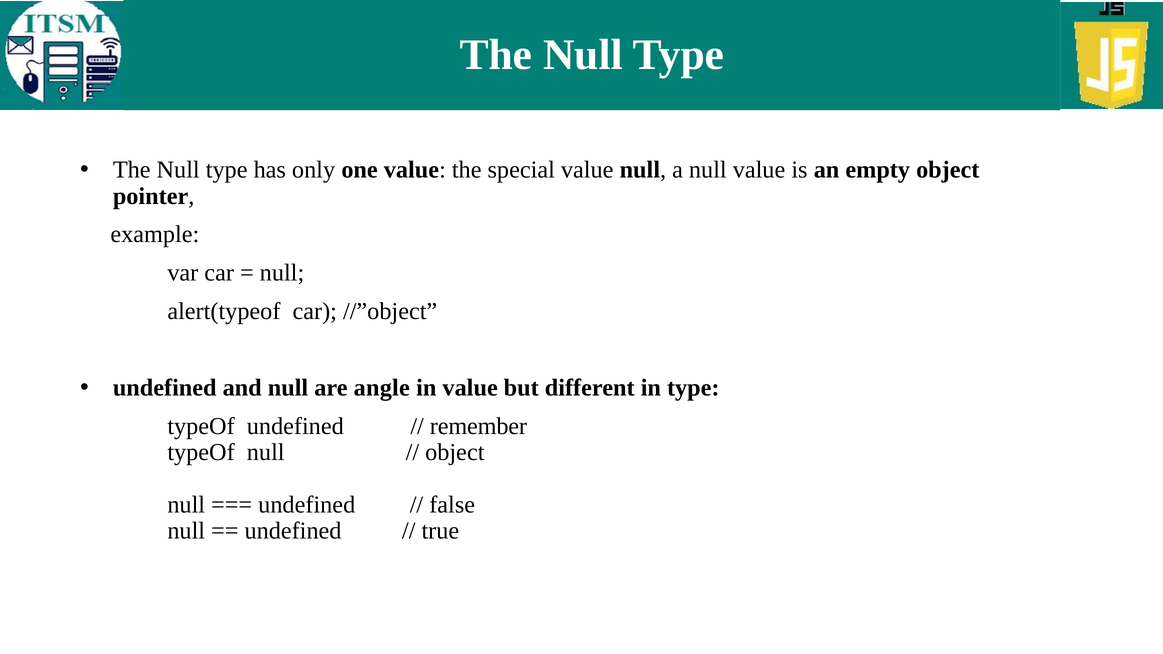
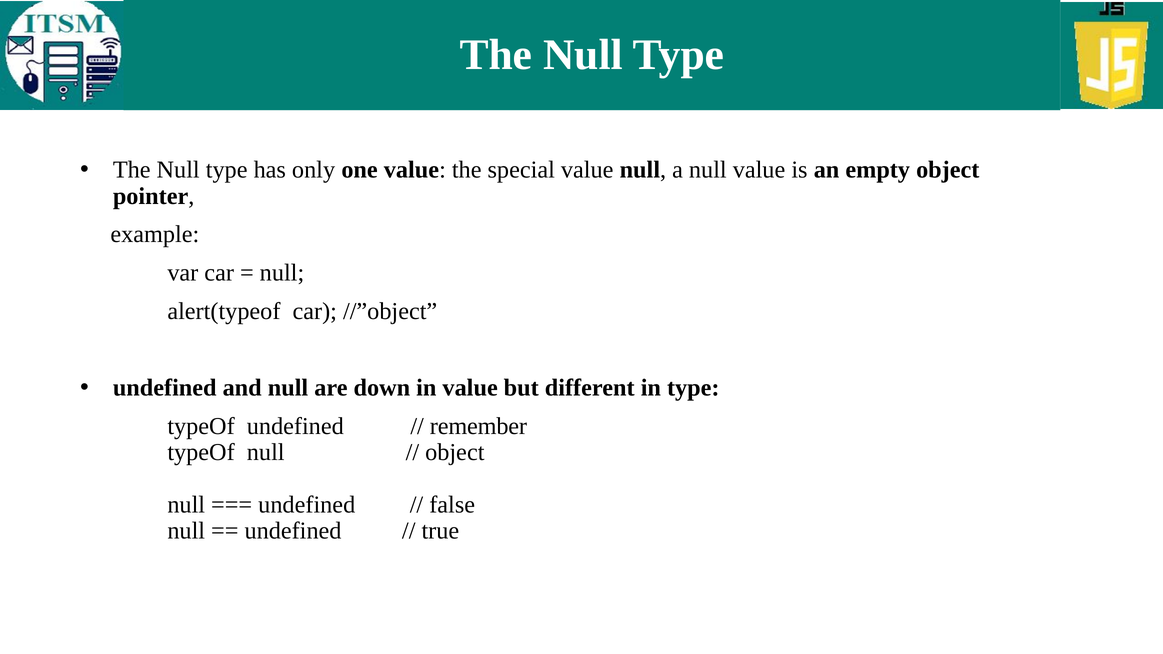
angle: angle -> down (382, 388)
